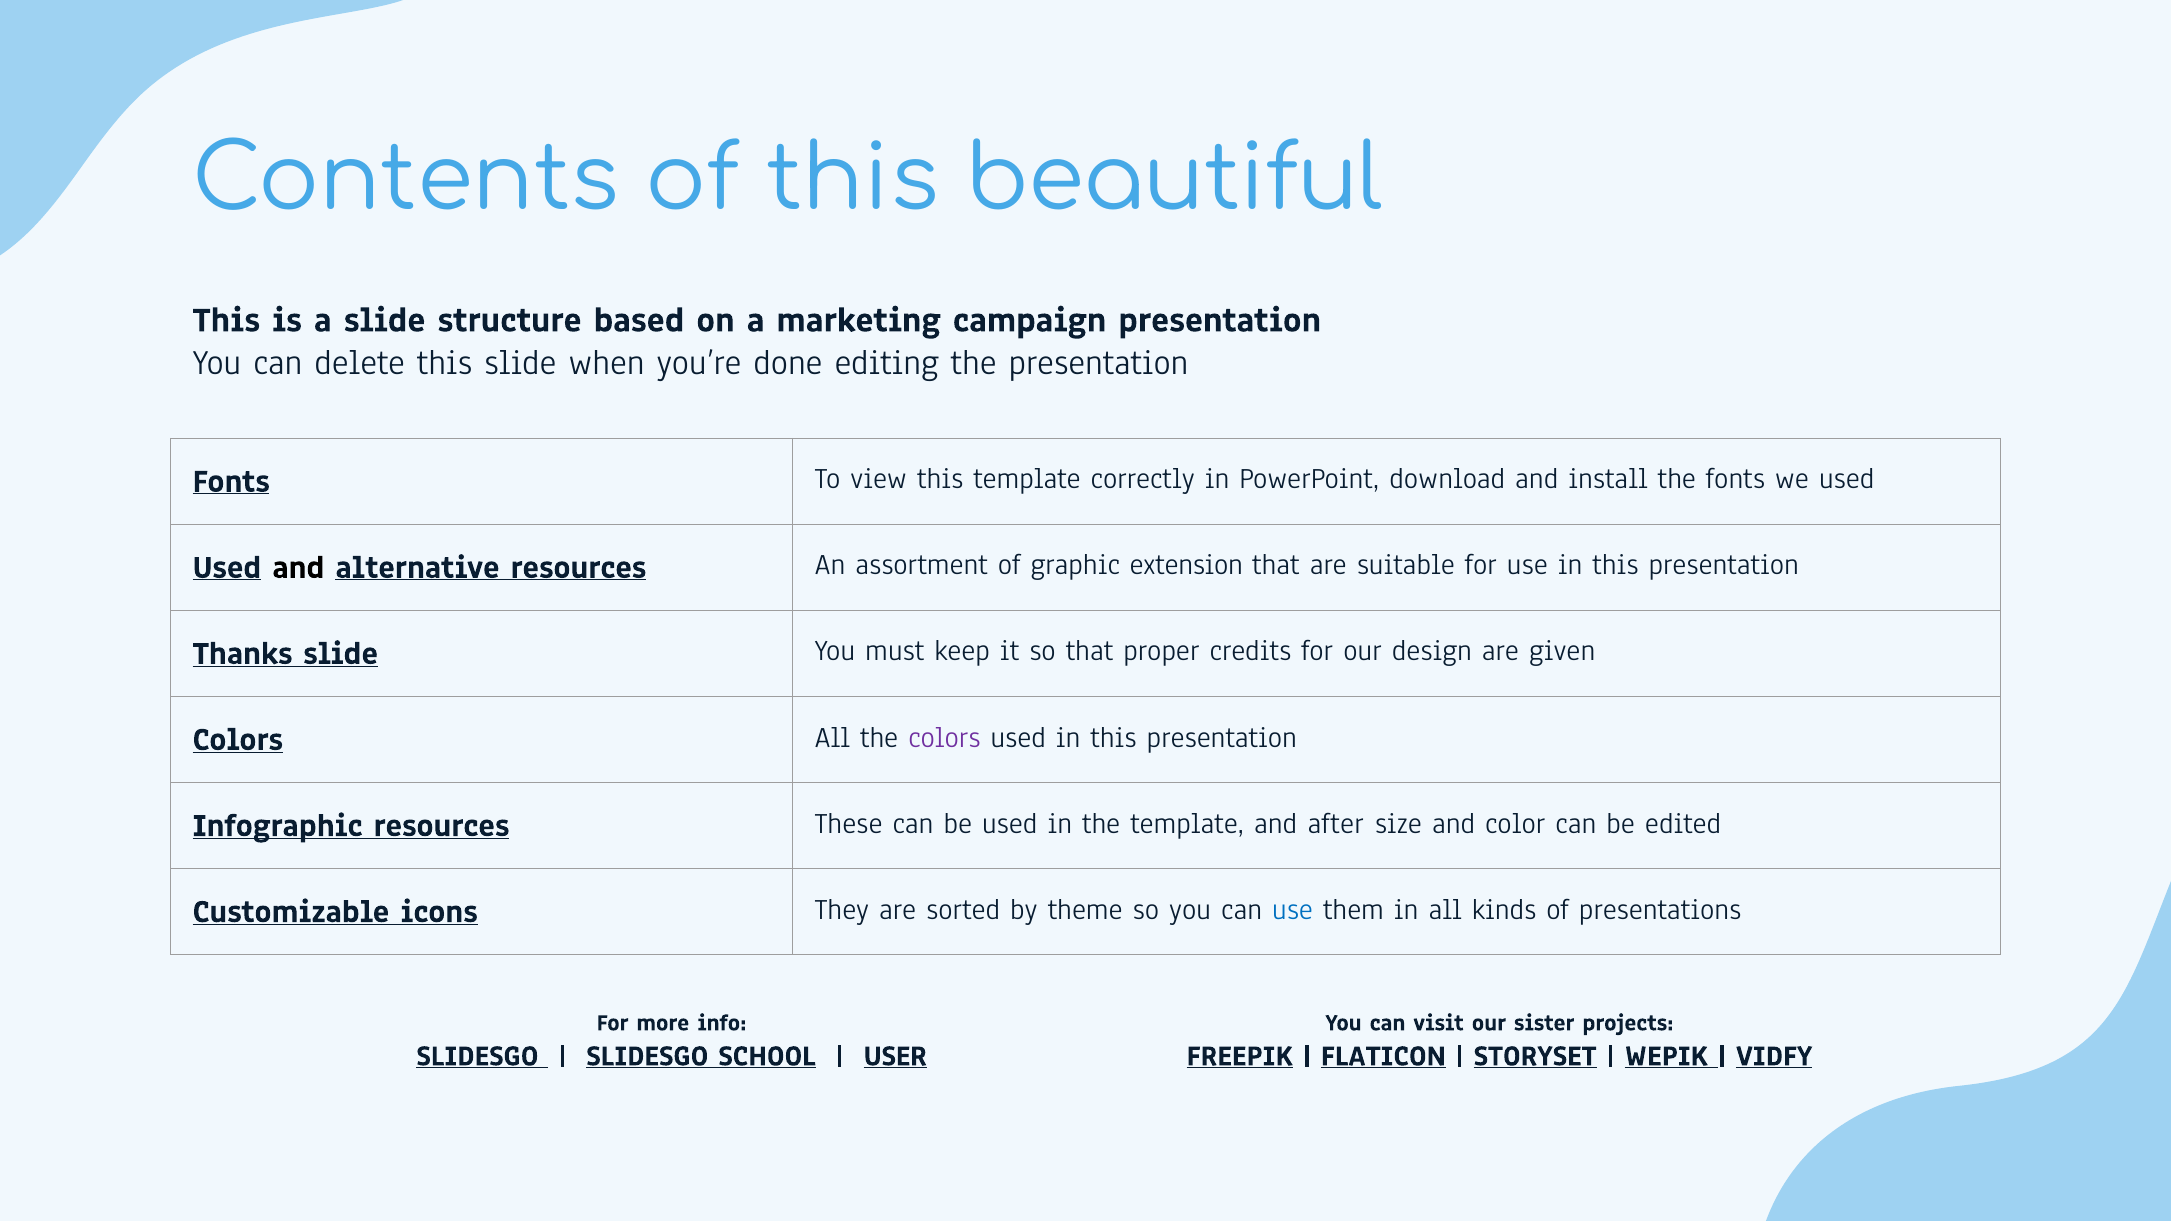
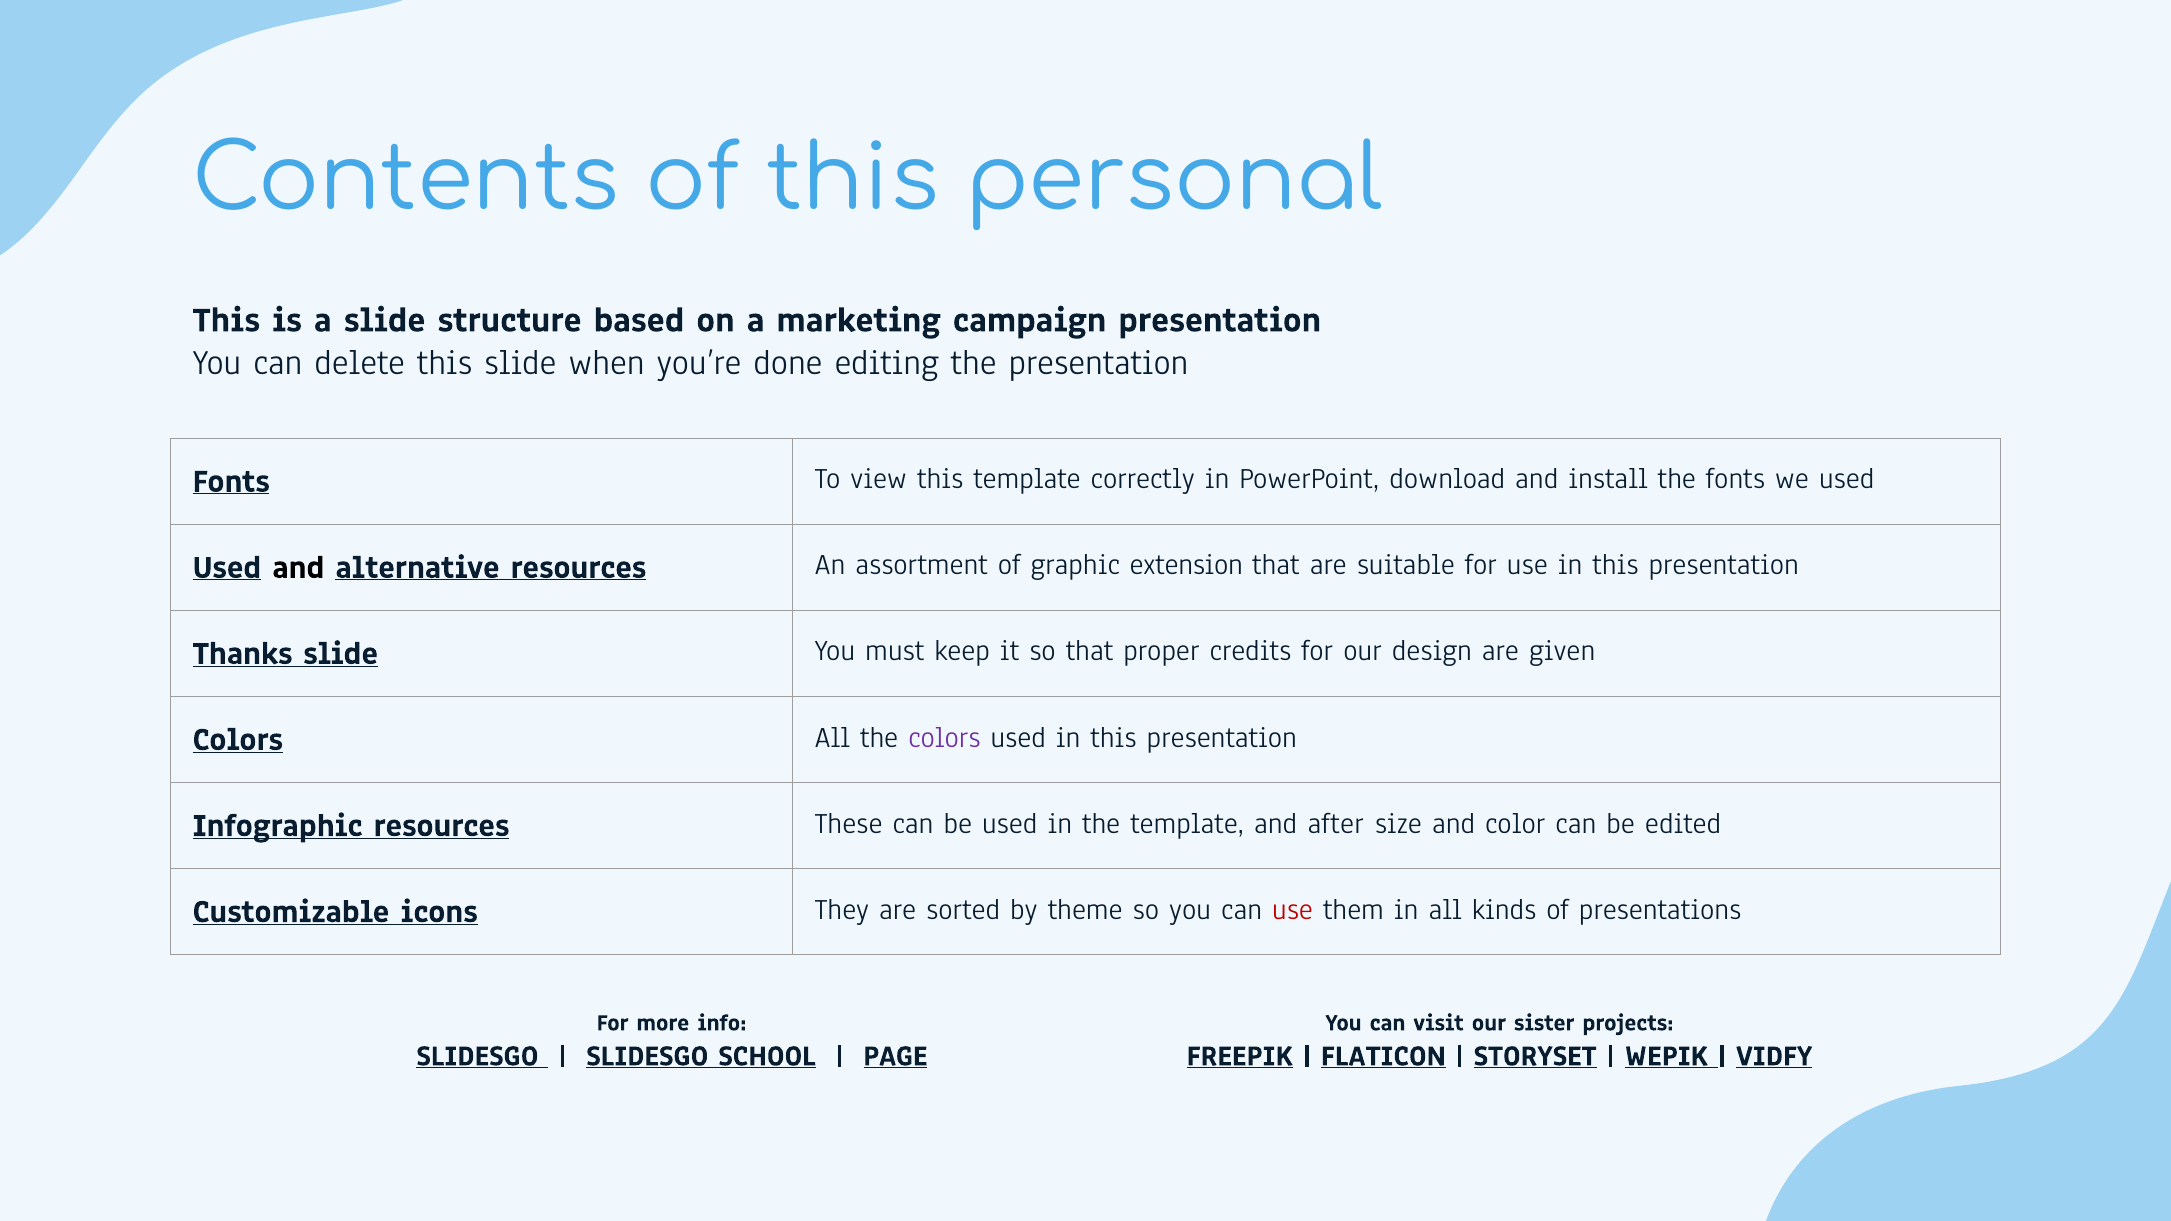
beautiful: beautiful -> personal (1174, 180)
use colour: blue -> red (1292, 909)
USER: USER -> PAGE (895, 1056)
